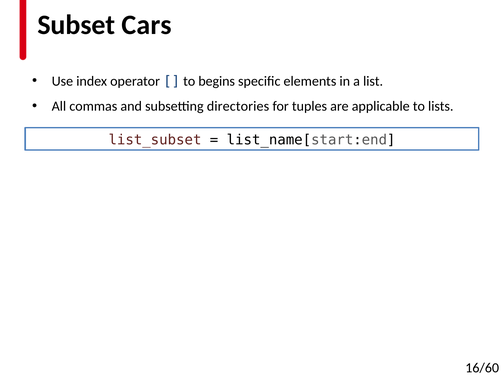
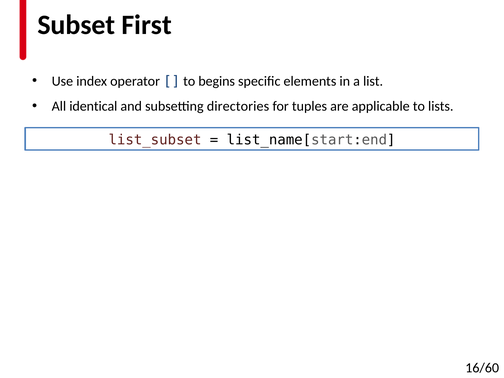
Cars: Cars -> First (147, 25)
commas: commas -> identical (93, 106)
